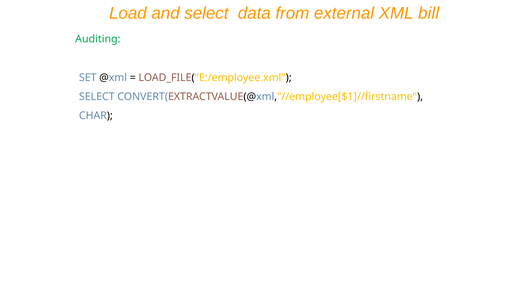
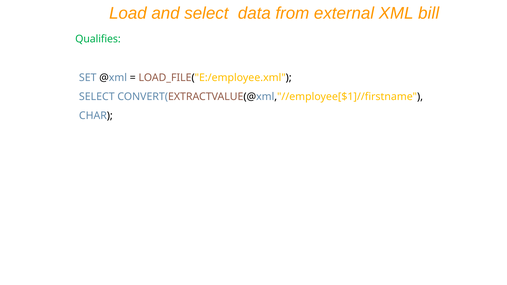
Auditing: Auditing -> Qualifies (98, 39)
